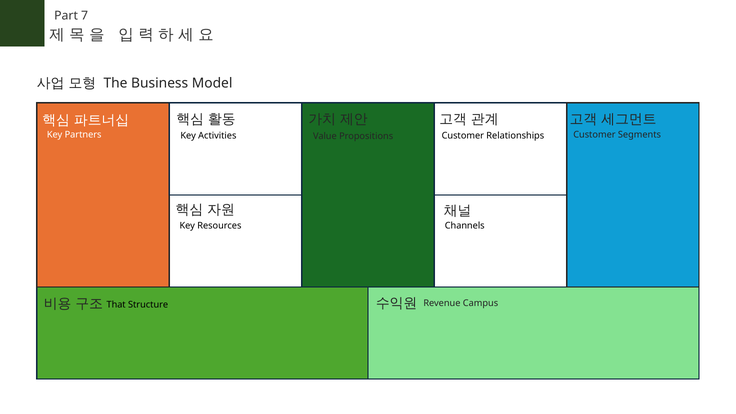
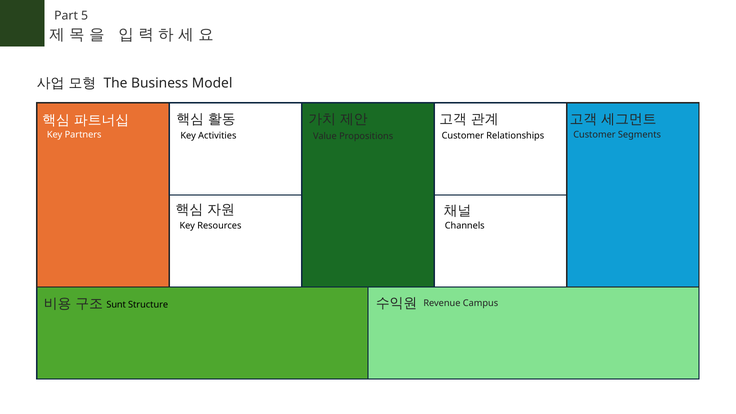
7: 7 -> 5 (85, 16)
That: That -> Sunt (116, 305)
